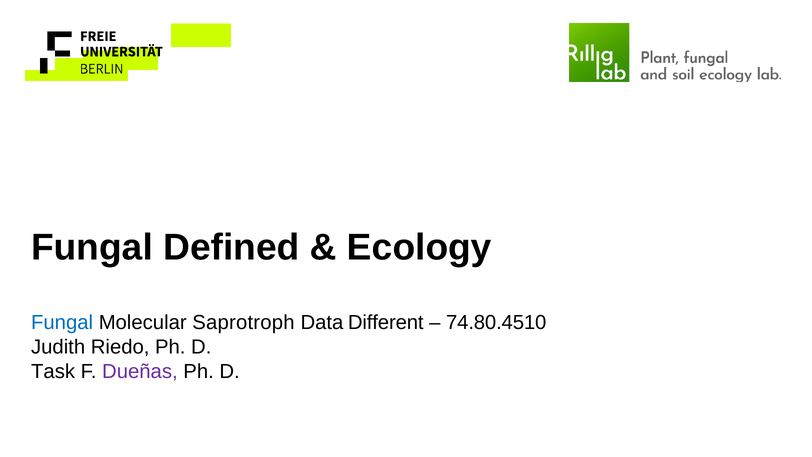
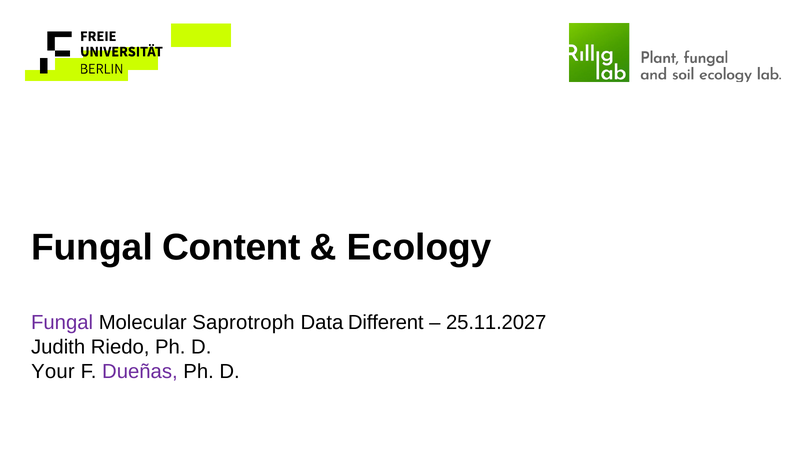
Defined: Defined -> Content (232, 247)
Fungal colour: blue -> purple (62, 323)
74.80.4510: 74.80.4510 -> 25.11.2027 (496, 323)
Task: Task -> Your (53, 371)
